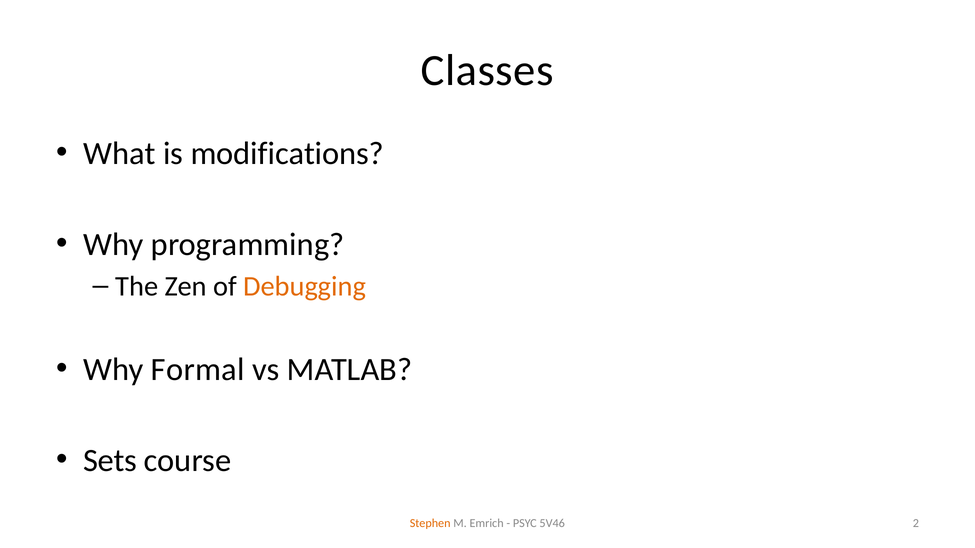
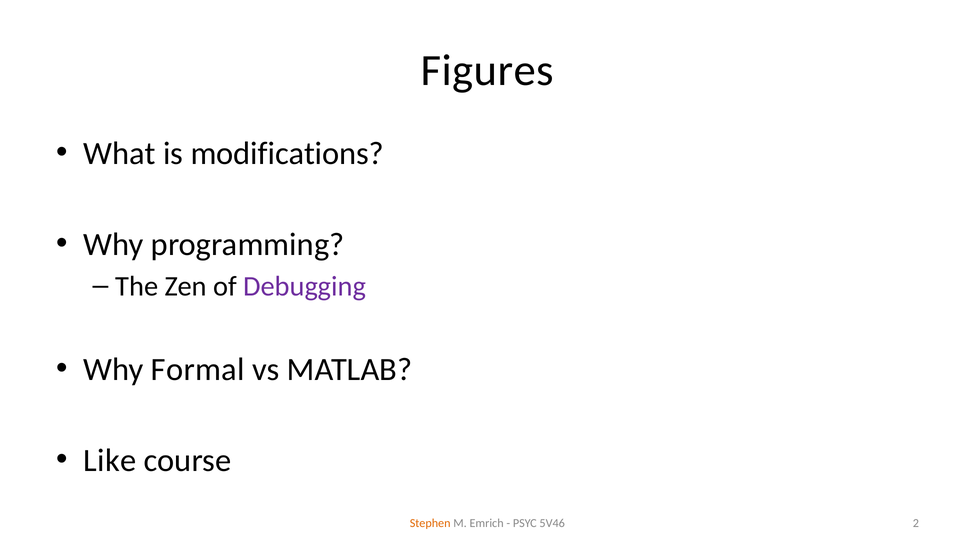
Classes: Classes -> Figures (487, 71)
Debugging colour: orange -> purple (305, 286)
Sets: Sets -> Like (110, 461)
